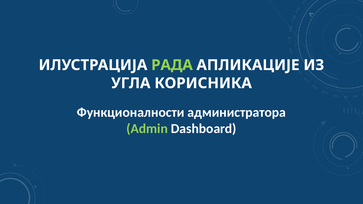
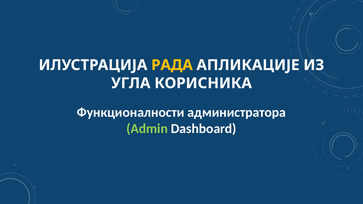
РАДА colour: light green -> yellow (172, 65)
